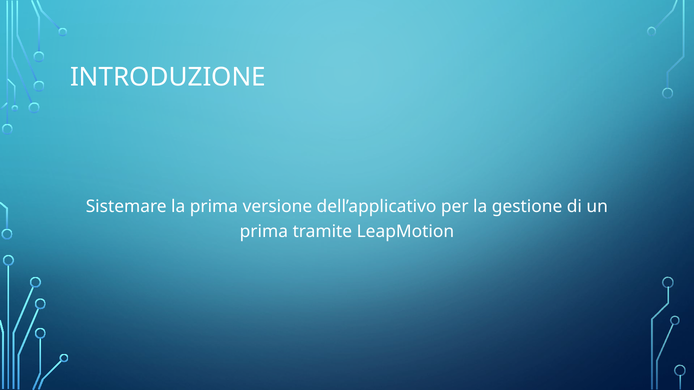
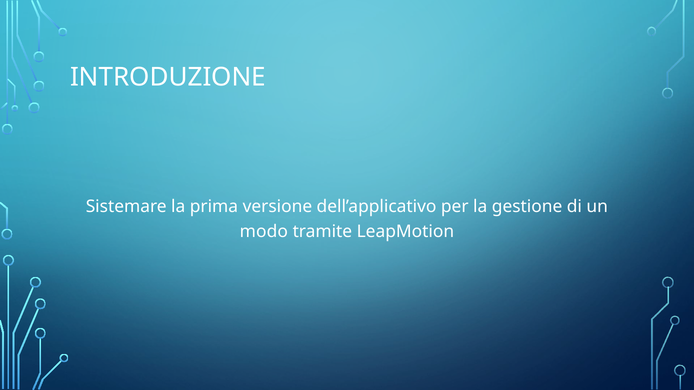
prima: prima -> modo (264, 232)
